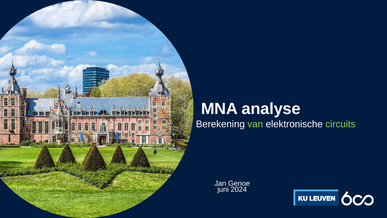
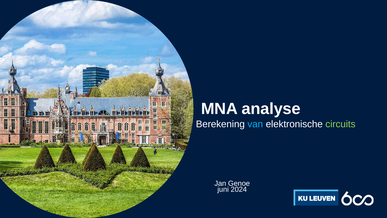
van colour: light green -> light blue (255, 124)
